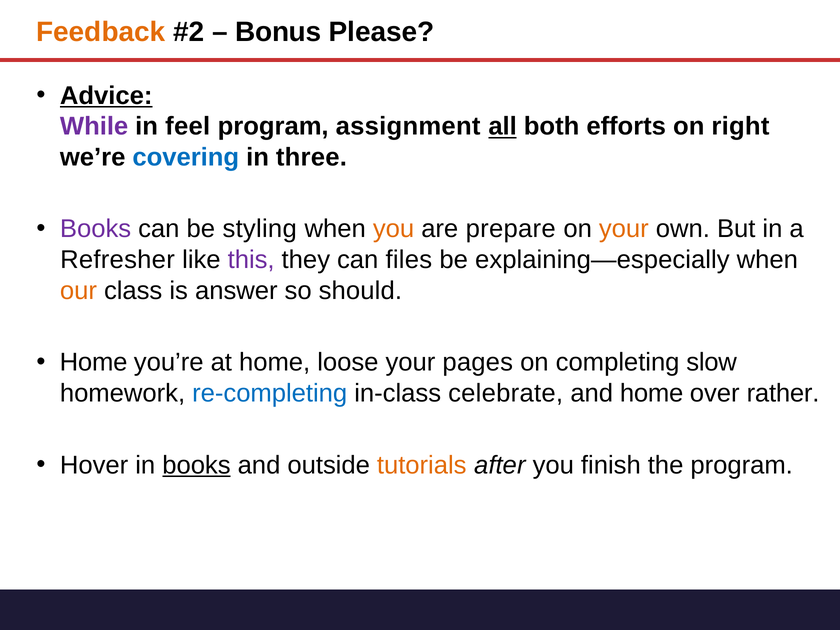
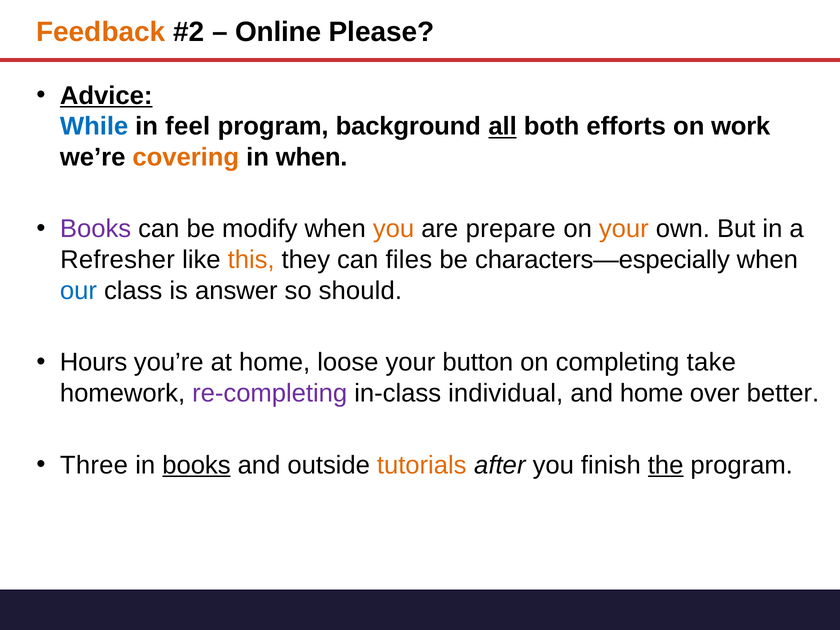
Bonus: Bonus -> Online (278, 32)
While colour: purple -> blue (94, 126)
assignment: assignment -> background (408, 126)
right: right -> work (741, 126)
covering colour: blue -> orange (186, 157)
in three: three -> when (312, 157)
styling: styling -> modify (260, 229)
this colour: purple -> orange (251, 260)
explaining—especially: explaining—especially -> characters—especially (602, 260)
our colour: orange -> blue (78, 291)
Home: Home -> Hours (94, 362)
pages: pages -> button (478, 362)
slow: slow -> take (711, 362)
re-completing colour: blue -> purple (270, 393)
celebrate: celebrate -> individual (506, 393)
rather: rather -> better (783, 393)
Hover: Hover -> Three (94, 465)
the underline: none -> present (666, 465)
